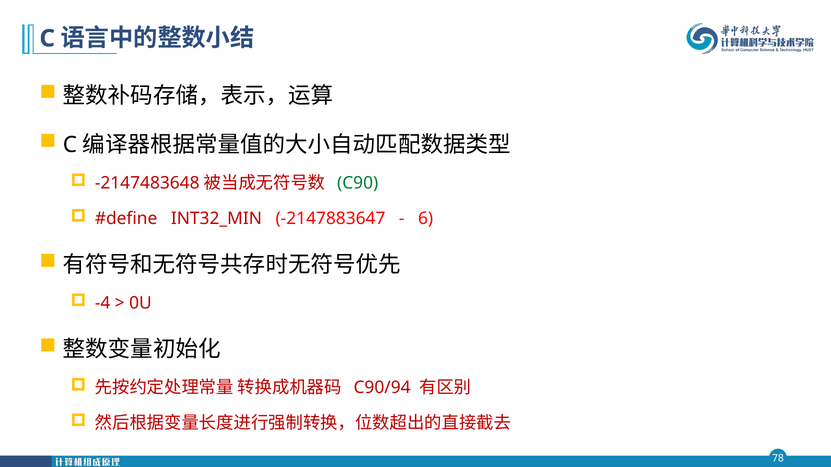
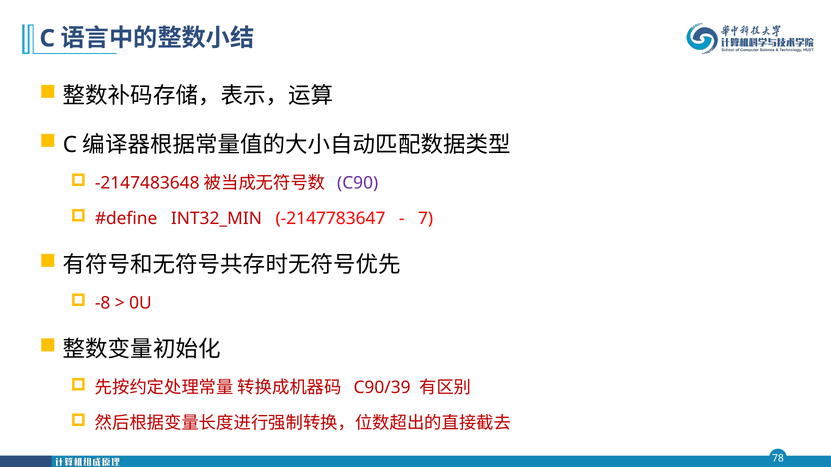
C90 colour: green -> purple (358, 183)
-2147883647: -2147883647 -> -2147783647 (330, 219)
6: 6 -> 7 (426, 219)
-4: -4 -> -8 (103, 303)
C90/94: C90/94 -> C90/39 (382, 388)
